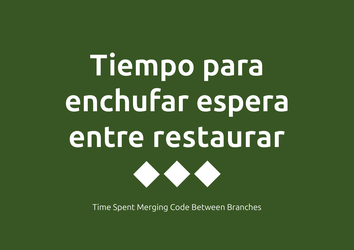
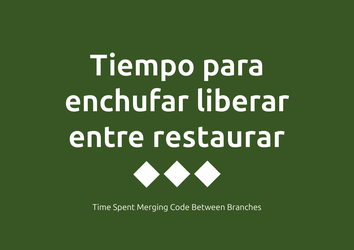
espera: espera -> liberar (243, 101)
